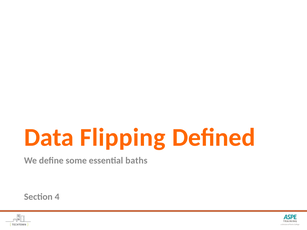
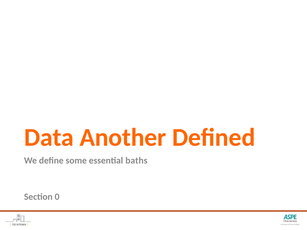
Flipping: Flipping -> Another (123, 138)
4: 4 -> 0 (57, 197)
